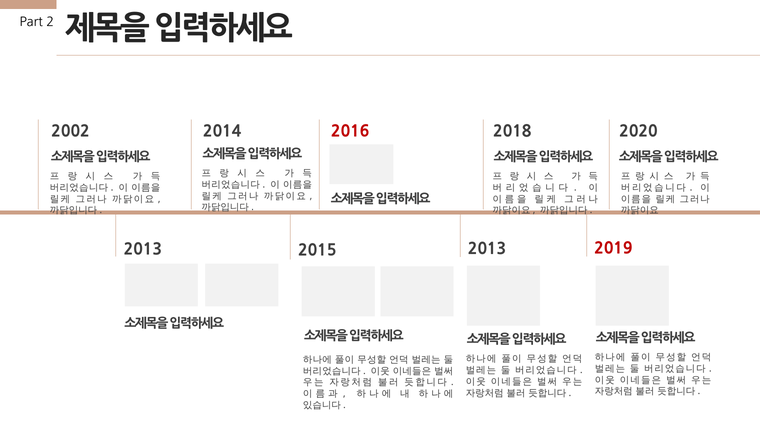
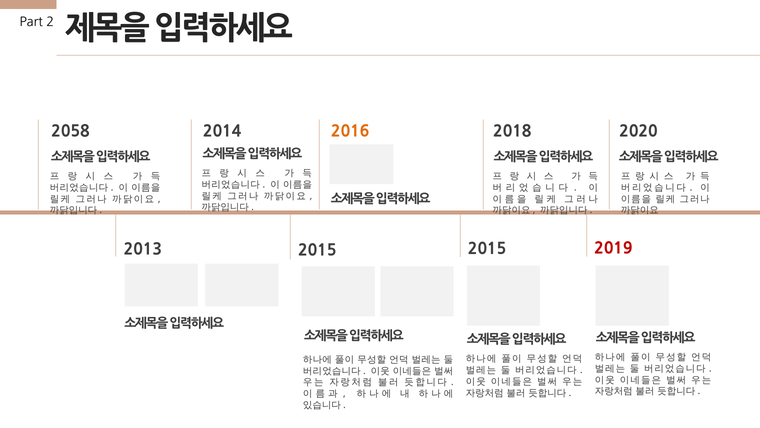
2002: 2002 -> 2058 (70, 131)
2016 colour: red -> orange (350, 131)
2013: 2013 -> 2015 (487, 249)
